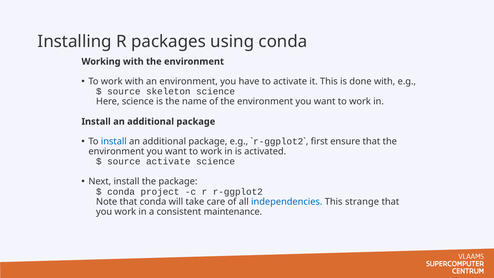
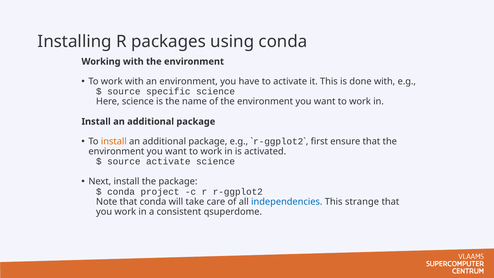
skeleton: skeleton -> specific (168, 92)
install colour: blue -> orange (114, 142)
maintenance: maintenance -> qsuperdome (233, 212)
